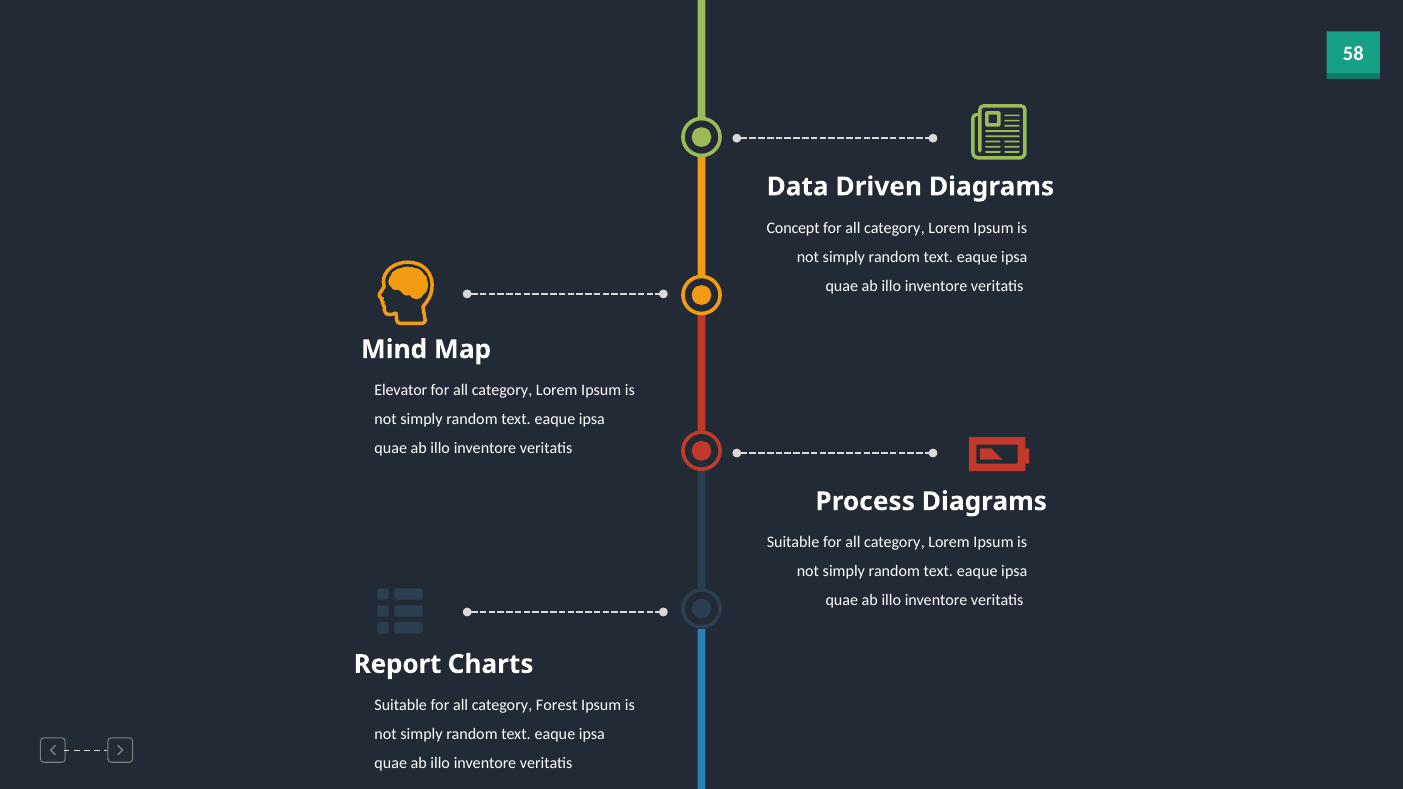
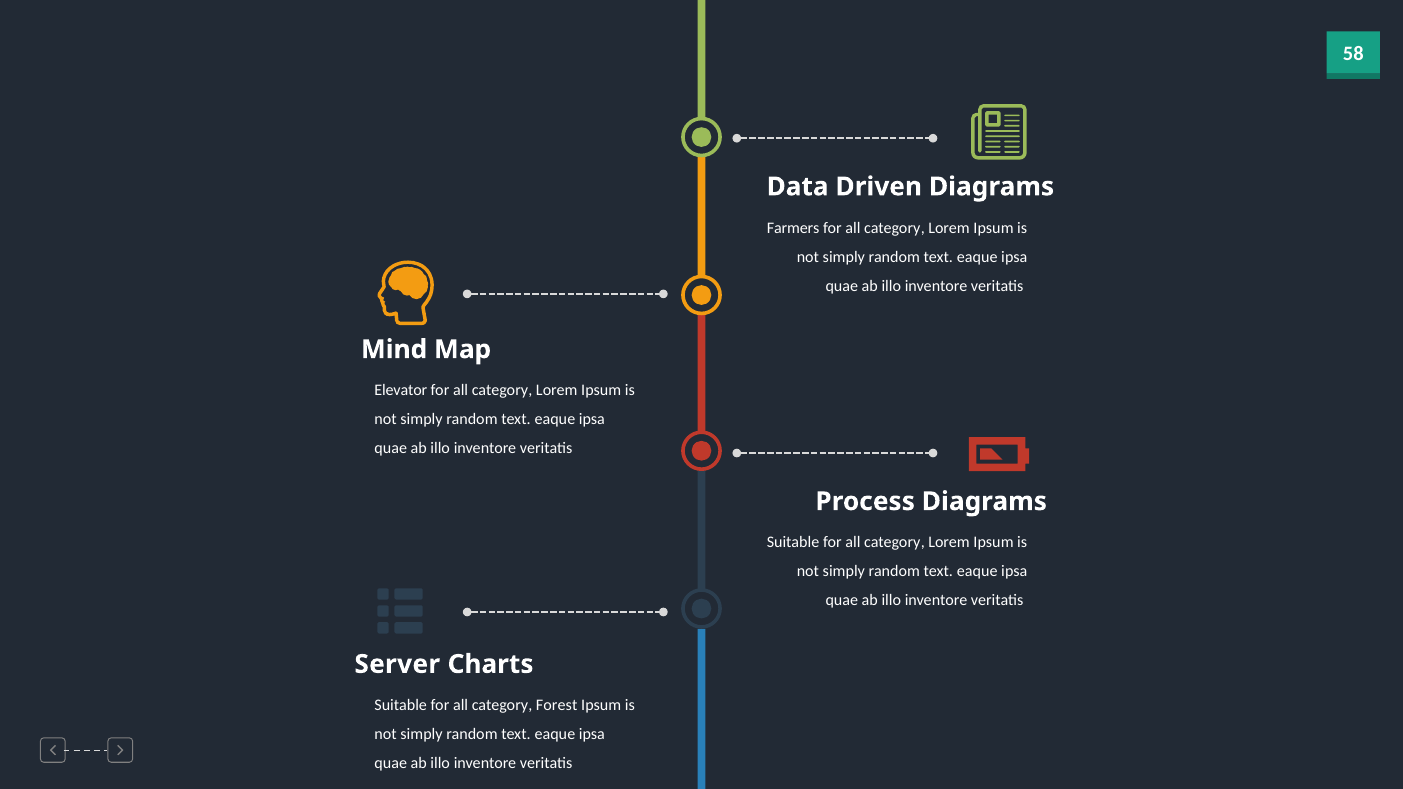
Concept: Concept -> Farmers (793, 228)
Report: Report -> Server (397, 664)
